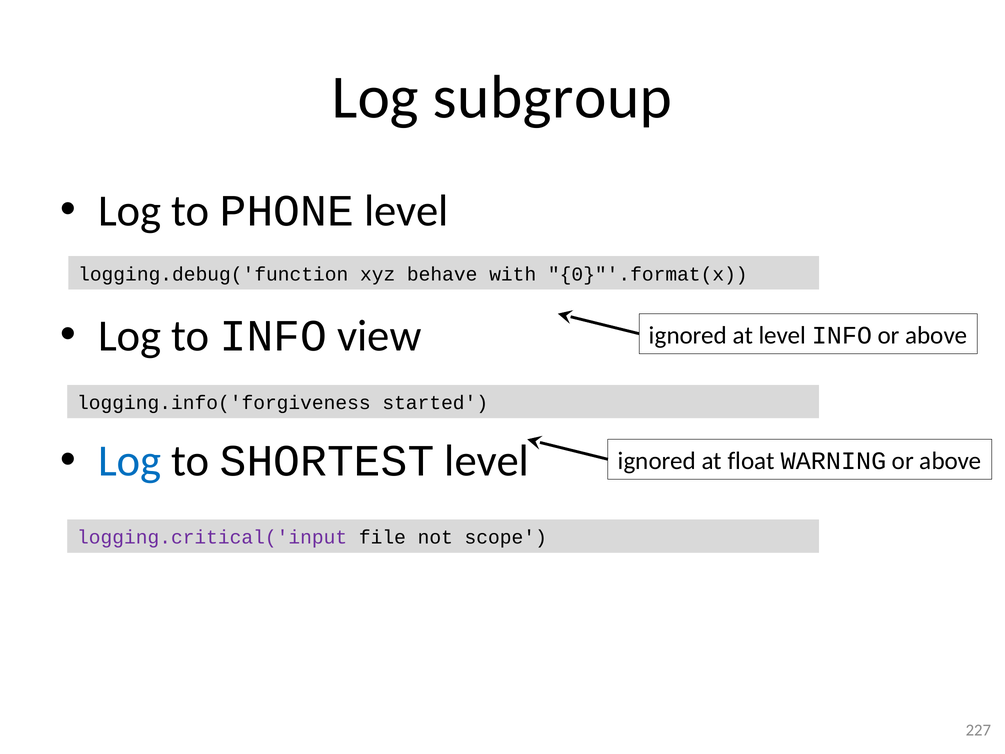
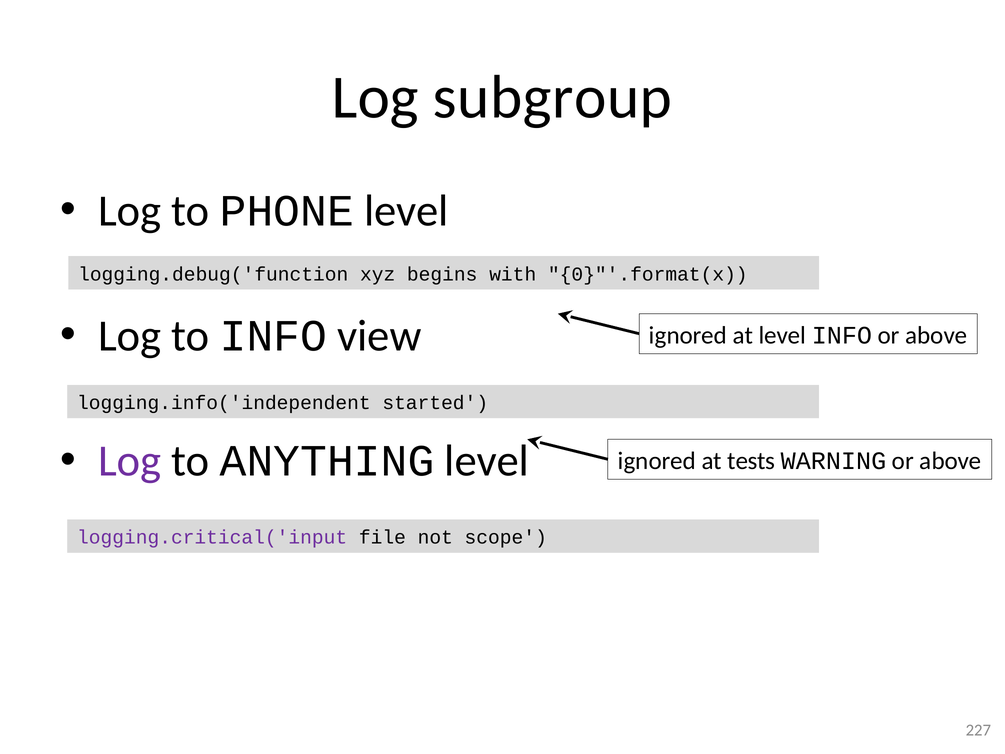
behave: behave -> begins (442, 274)
logging.info('forgiveness: logging.info('forgiveness -> logging.info('independent (224, 403)
Log colour: blue -> purple (130, 461)
SHORTEST: SHORTEST -> ANYTHING (327, 461)
float: float -> tests (751, 461)
